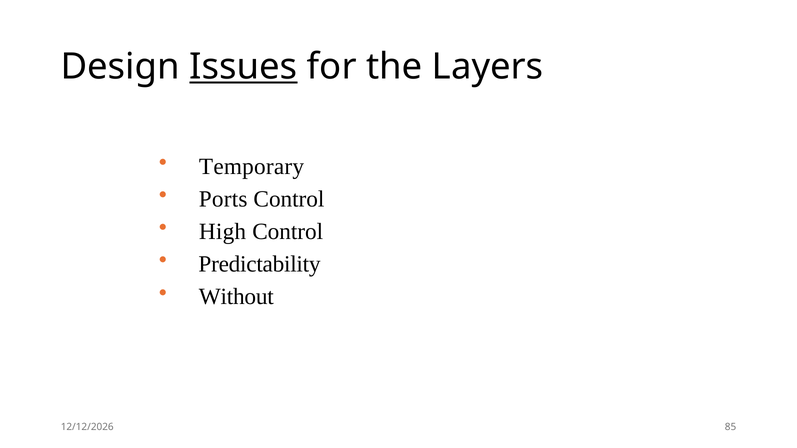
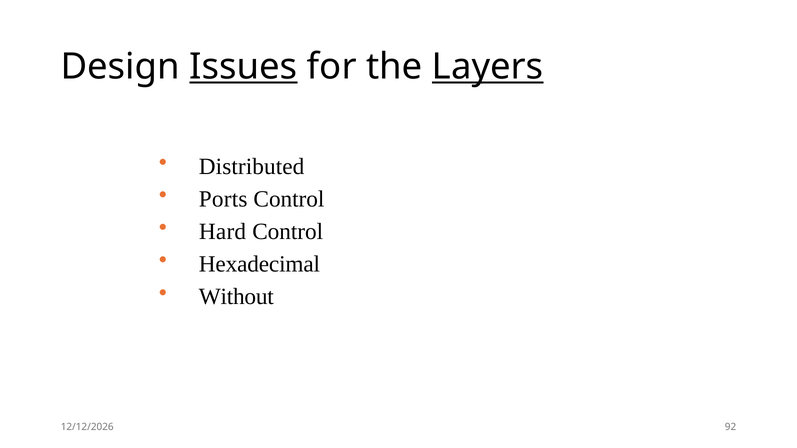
Layers underline: none -> present (488, 67)
Temporary: Temporary -> Distributed (252, 167)
High: High -> Hard (223, 232)
Predictability: Predictability -> Hexadecimal (259, 264)
85: 85 -> 92 (731, 427)
